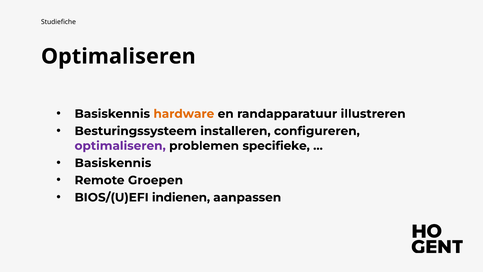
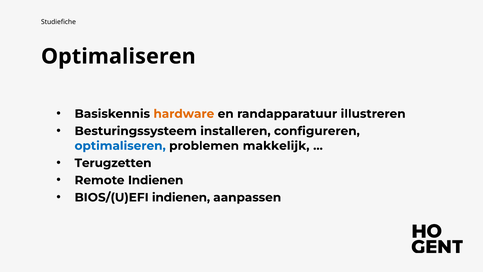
optimaliseren colour: purple -> blue (120, 146)
specifieke: specifieke -> makkelijk (276, 146)
Basiskennis: Basiskennis -> Terugzetten (113, 163)
Remote Groepen: Groepen -> Indienen (156, 180)
